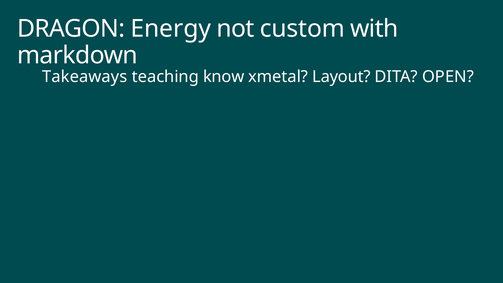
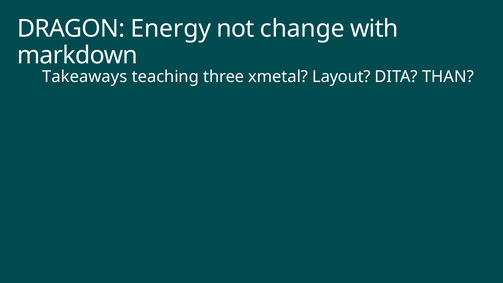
custom: custom -> change (302, 29)
know: know -> three (224, 77)
OPEN: OPEN -> THAN (448, 77)
